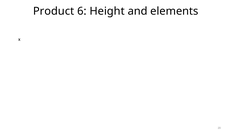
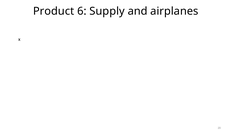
Height: Height -> Supply (107, 11)
elements: elements -> airplanes (174, 11)
